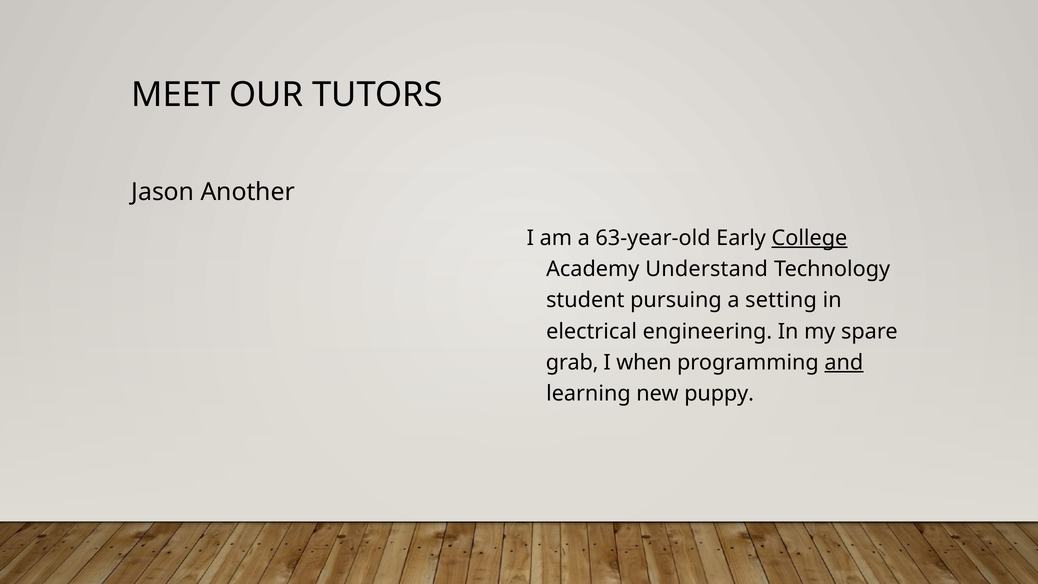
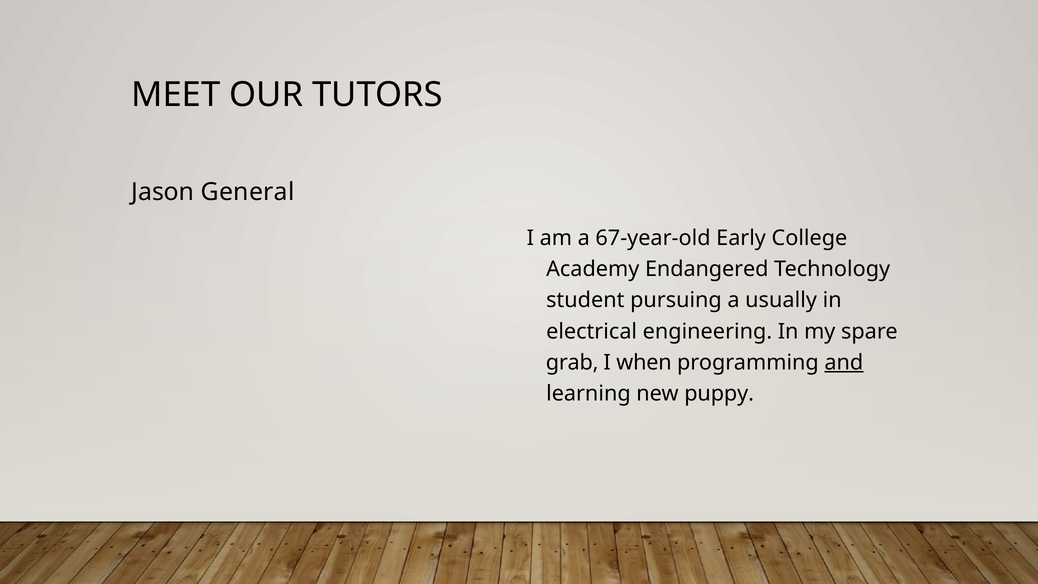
Another: Another -> General (248, 192)
63-year-old: 63-year-old -> 67-year-old (653, 238)
College underline: present -> none (809, 238)
Understand: Understand -> Endangered (707, 269)
setting: setting -> usually (781, 300)
